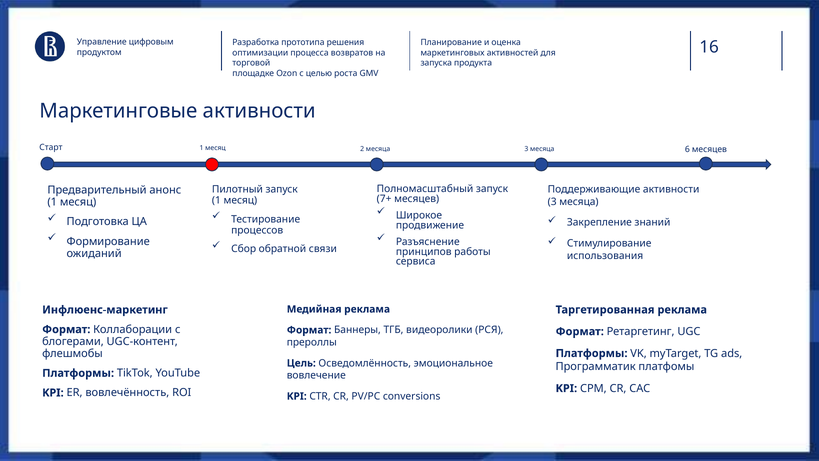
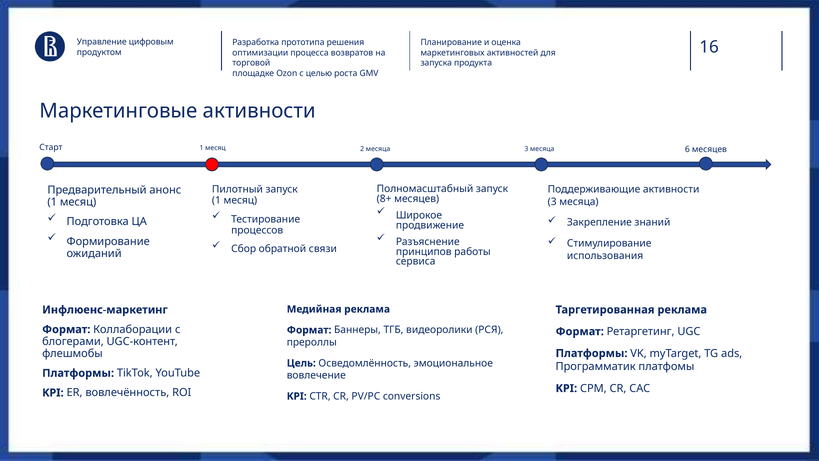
7+: 7+ -> 8+ (384, 199)
